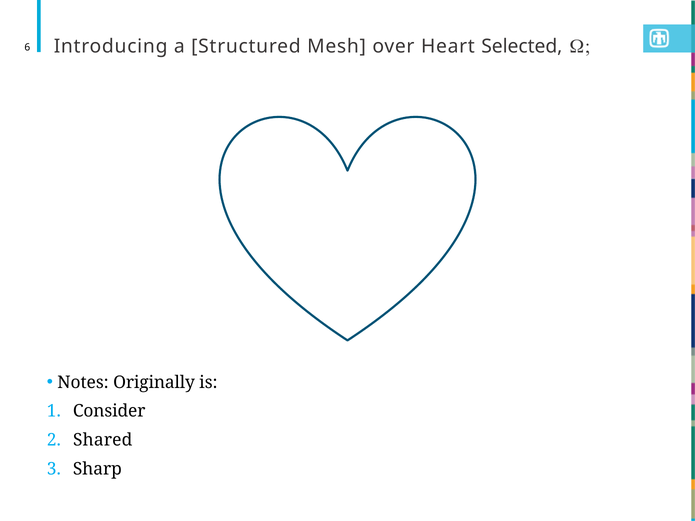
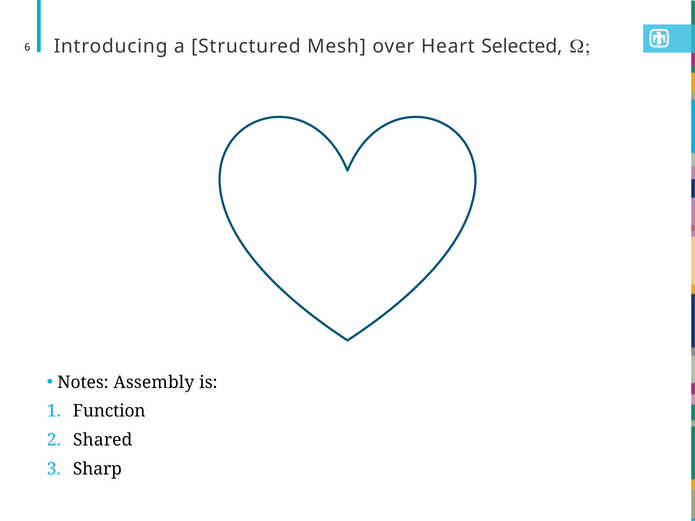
Originally: Originally -> Assembly (154, 383)
Consider: Consider -> Function (109, 411)
